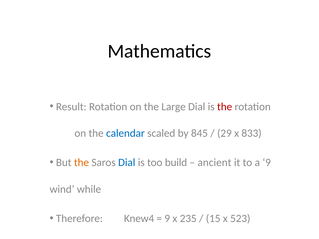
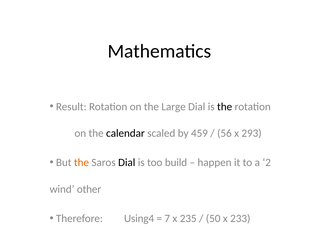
the colour: red -> black (225, 107)
calendar colour: blue -> black (125, 133)
845: 845 -> 459 (199, 133)
29: 29 -> 56 (224, 133)
833: 833 -> 293 (252, 133)
Dial colour: blue -> black (127, 163)
ancient: ancient -> happen (215, 163)
a 9: 9 -> 2 (267, 163)
while: while -> other (89, 189)
Knew4: Knew4 -> Using4 (139, 219)
9: 9 -> 7 (167, 219)
15: 15 -> 50 (213, 219)
523: 523 -> 233 (240, 219)
